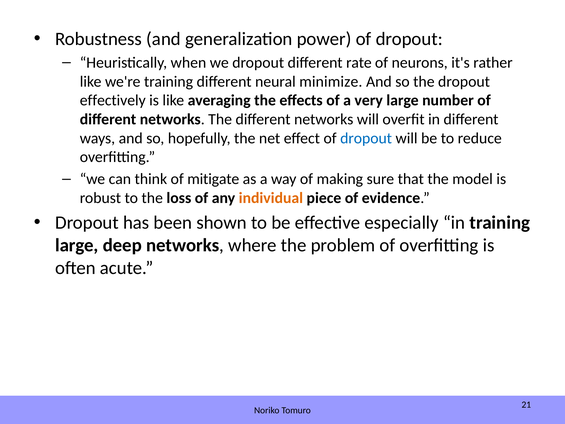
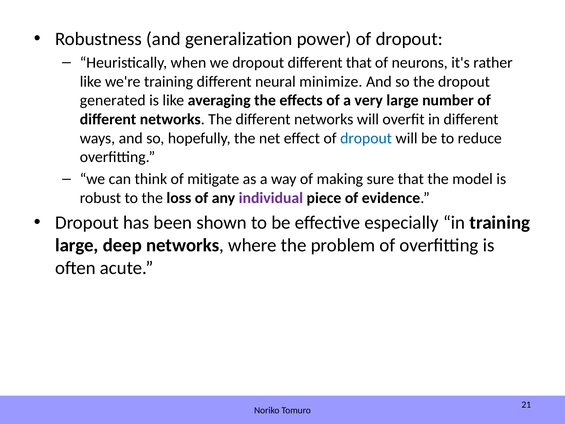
different rate: rate -> that (359, 63)
effectively: effectively -> generated (113, 100)
individual colour: orange -> purple (271, 198)
